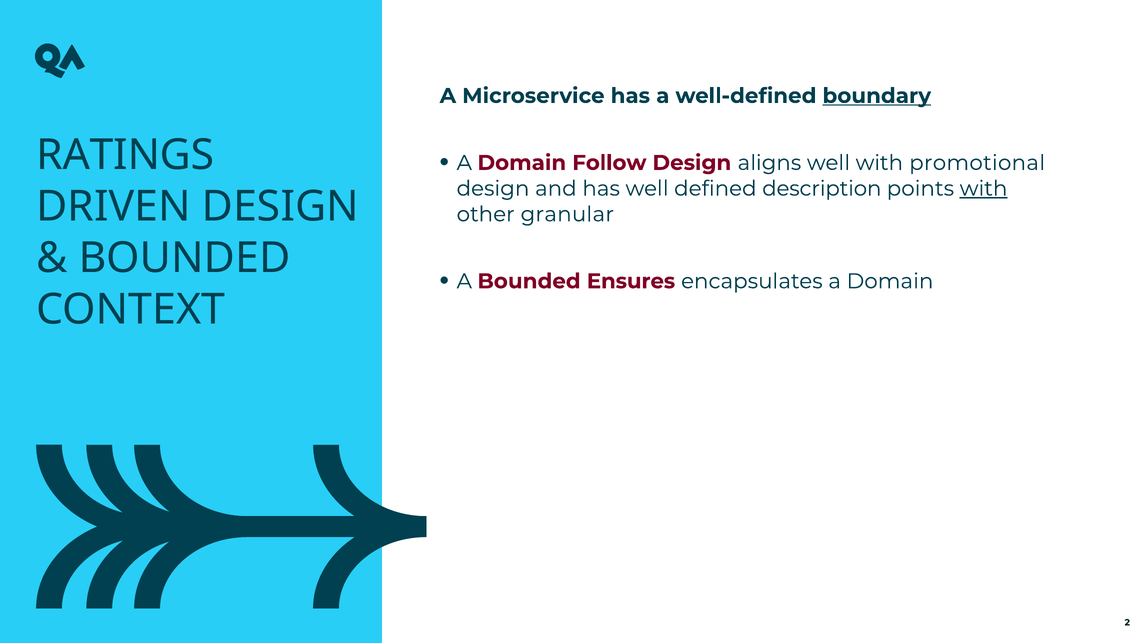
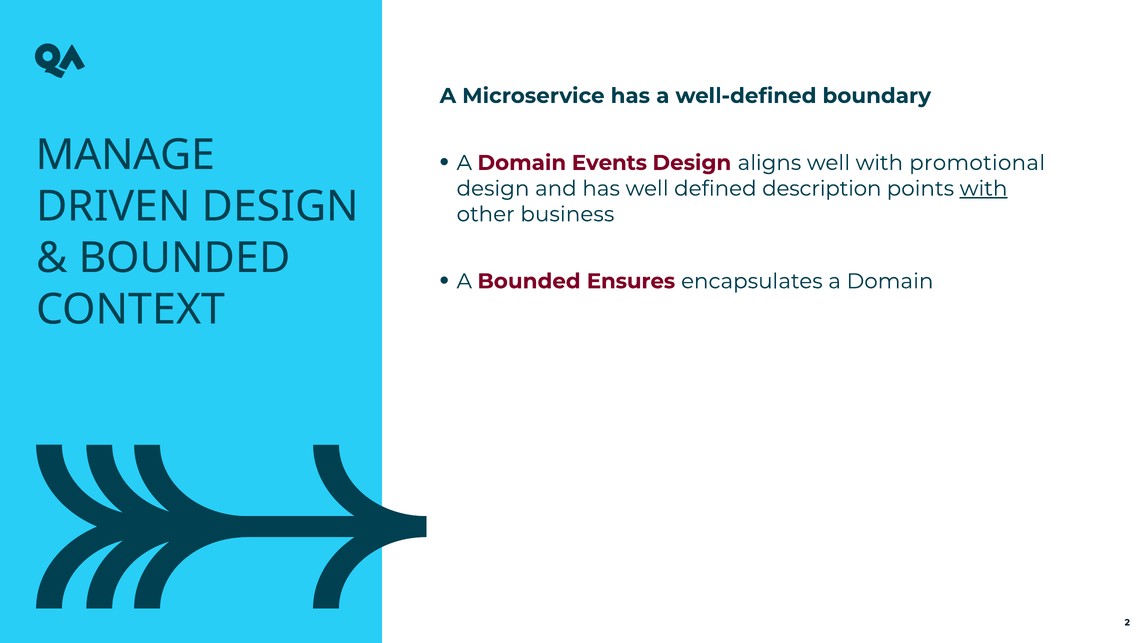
boundary underline: present -> none (877, 96)
RATINGS: RATINGS -> MANAGE (125, 155)
Follow: Follow -> Events (609, 163)
granular: granular -> business (567, 214)
